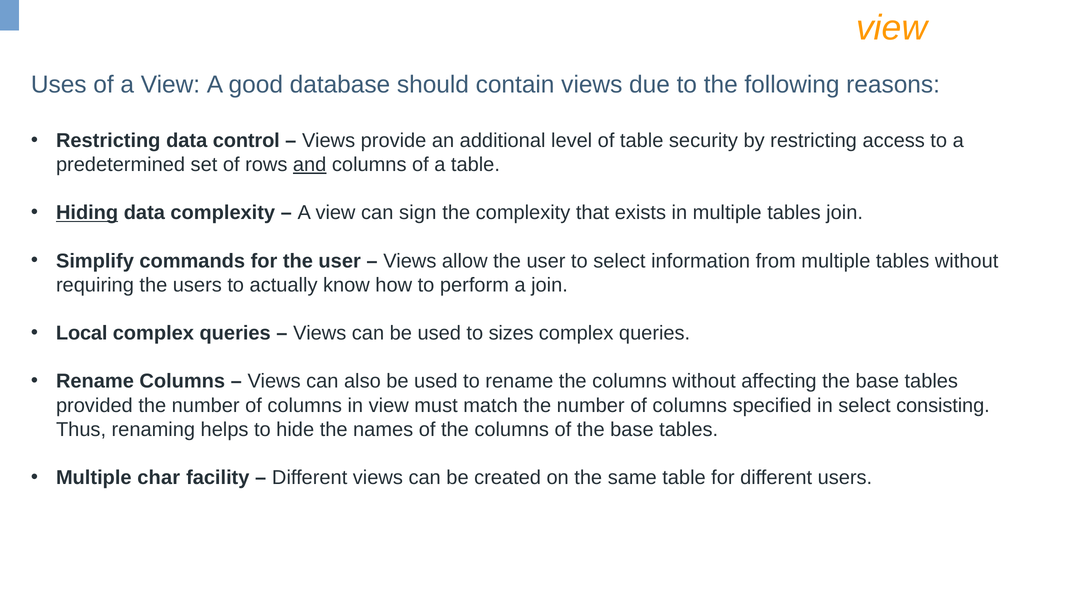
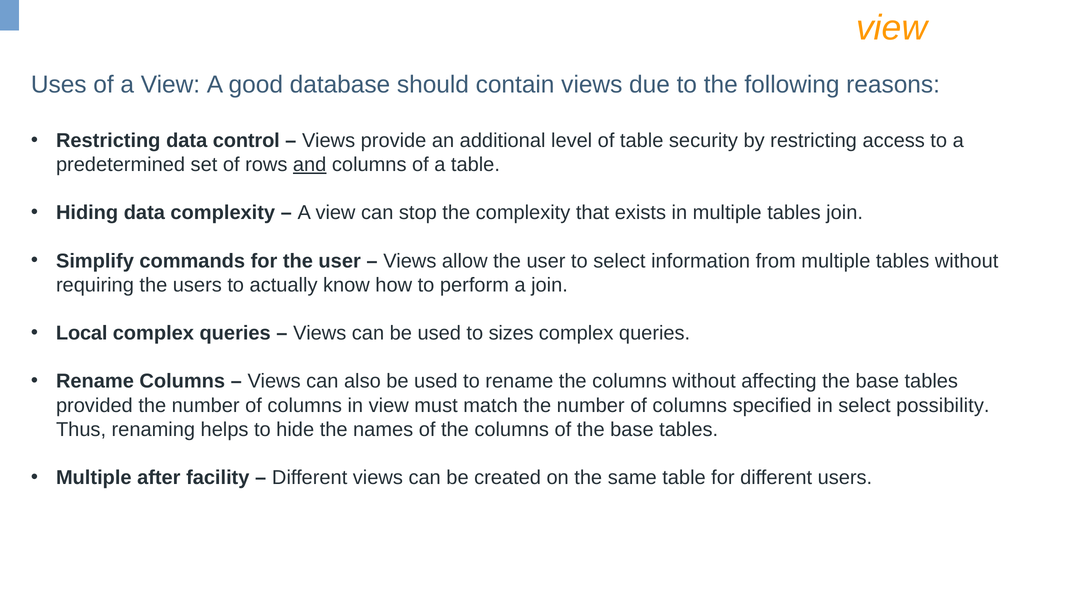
Hiding underline: present -> none (87, 213)
sign: sign -> stop (418, 213)
consisting: consisting -> possibility (943, 405)
char: char -> after (159, 477)
